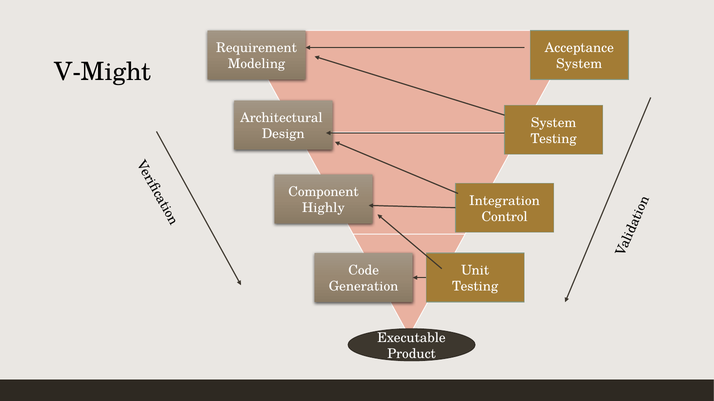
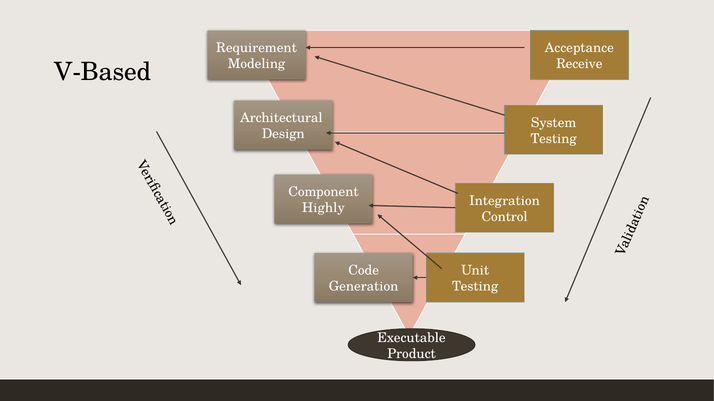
System: System -> Receive (579, 64)
V-Might: V-Might -> V-Based (103, 72)
